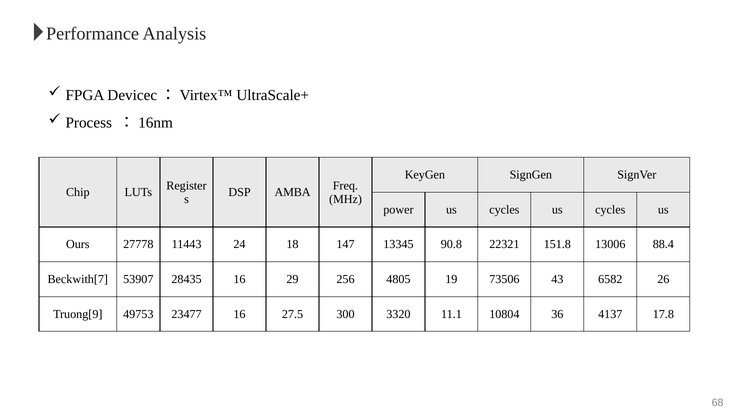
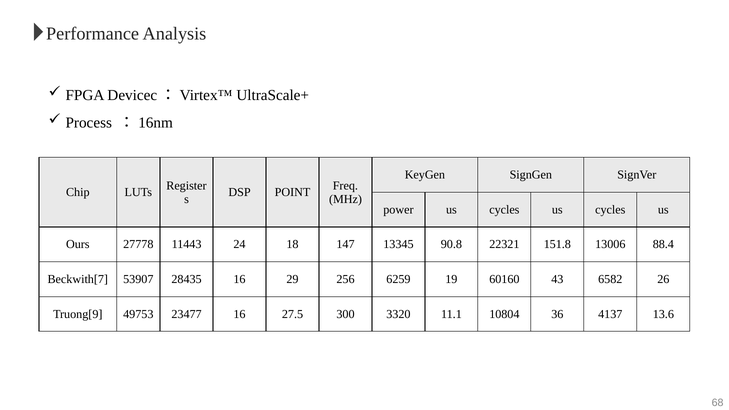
AMBA: AMBA -> POINT (293, 192)
4805: 4805 -> 6259 (398, 279)
73506: 73506 -> 60160 (504, 279)
17.8: 17.8 -> 13.6 (663, 314)
